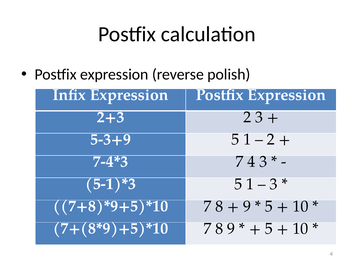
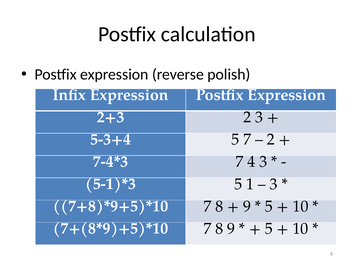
5-3+9: 5-3+9 -> 5-3+4 (111, 139)
1: 1 -> 7 (247, 139)
